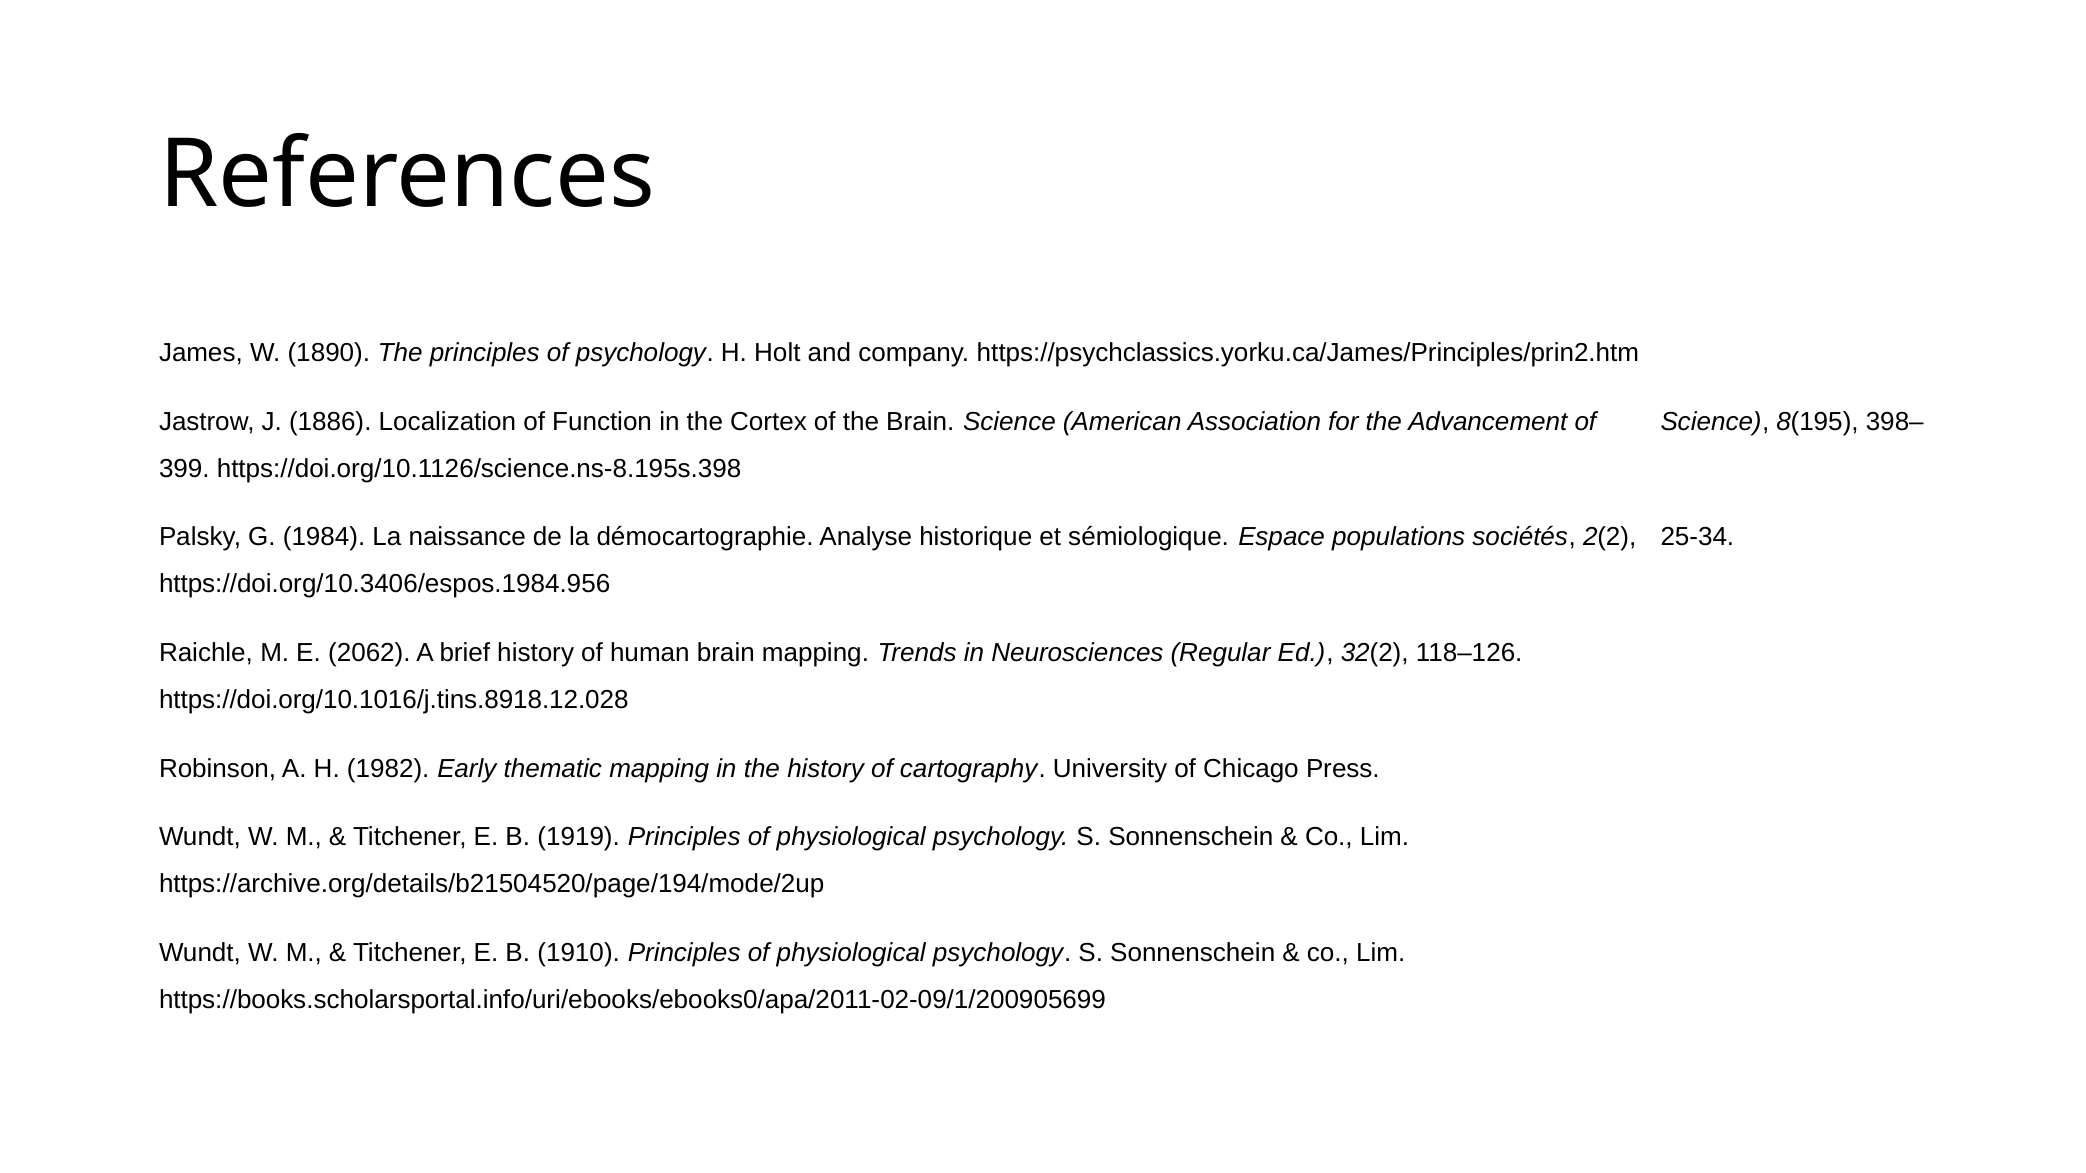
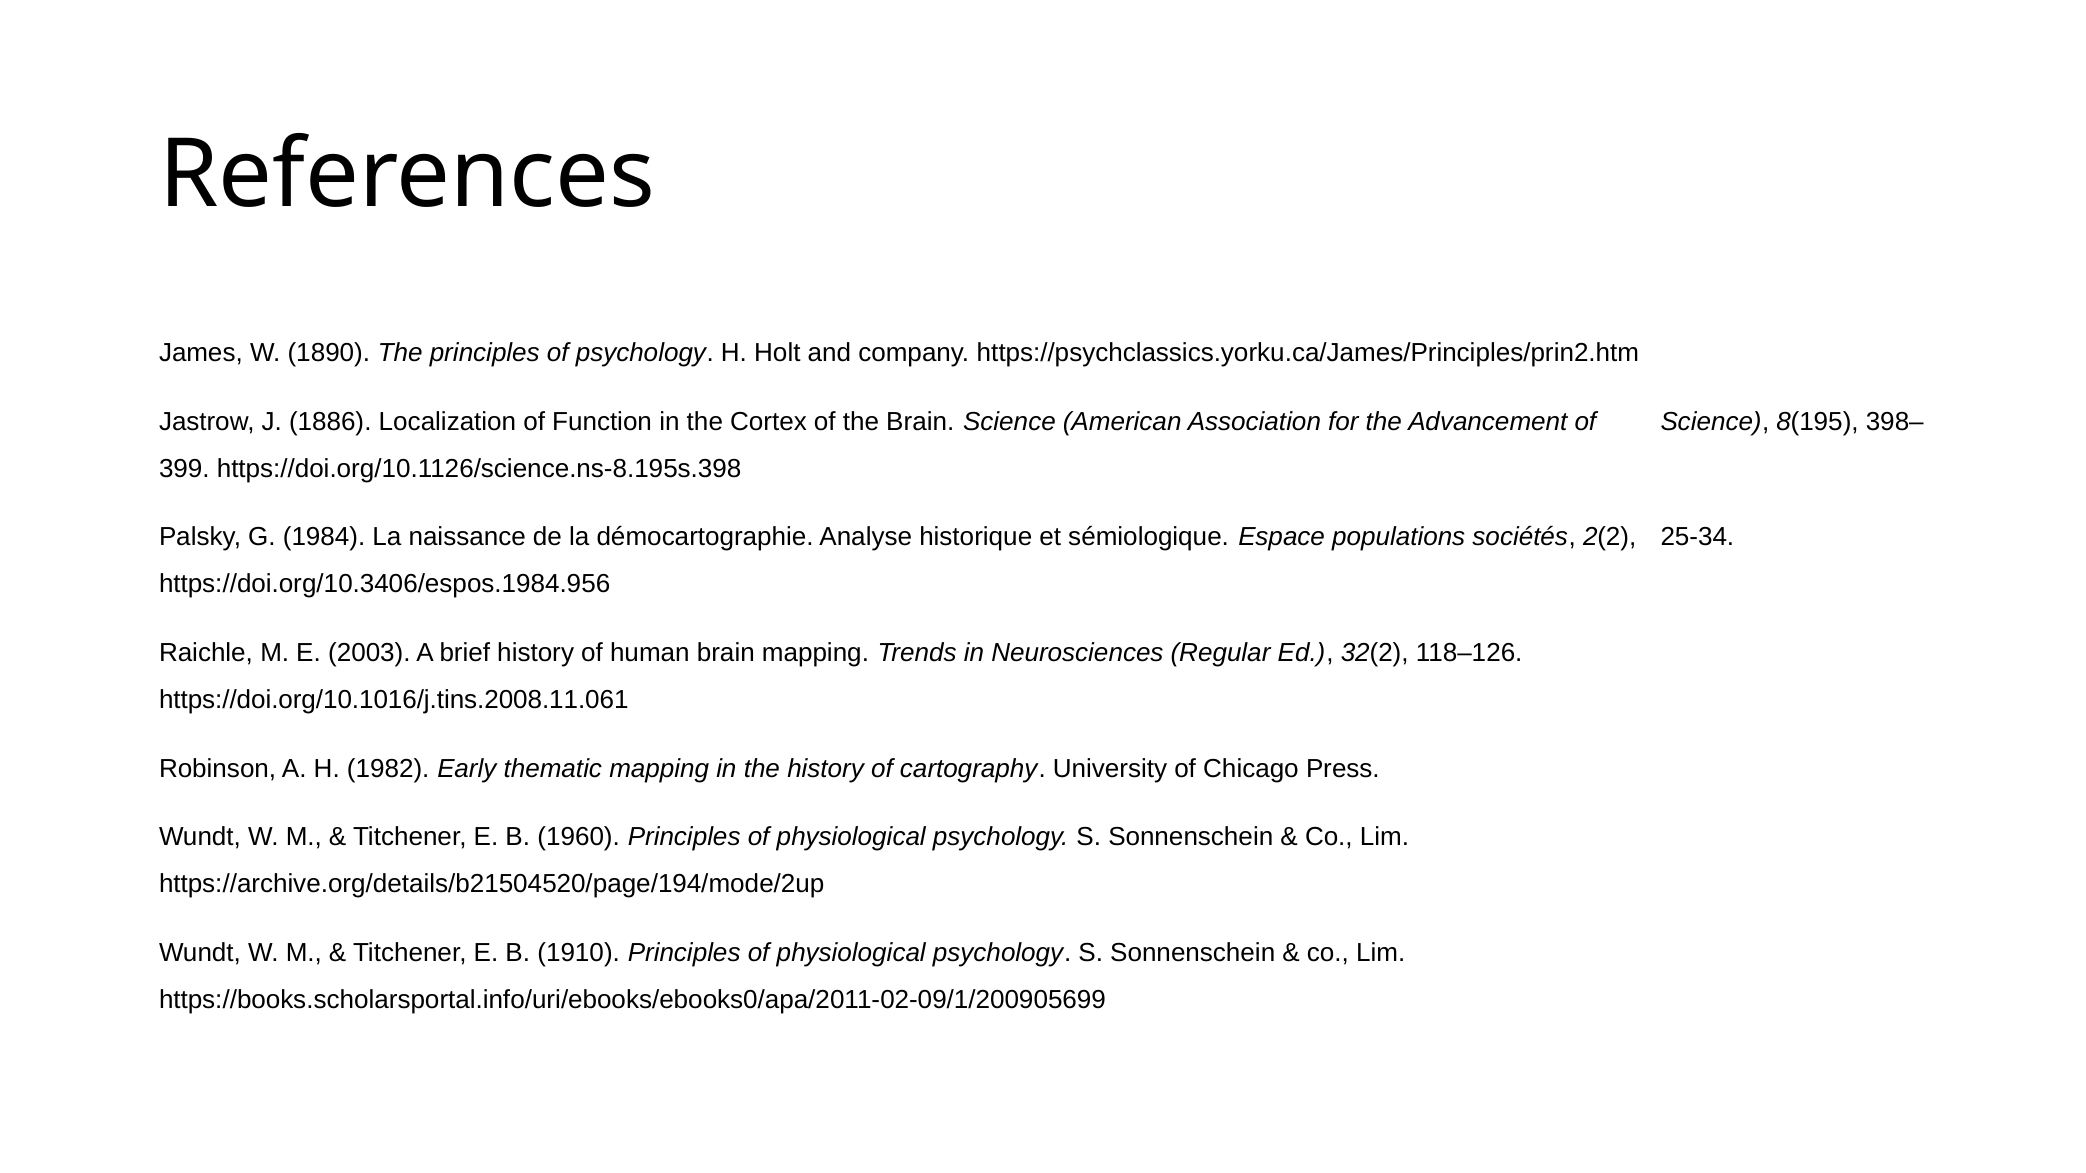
2062: 2062 -> 2003 (369, 653)
https://doi.org/10.1016/j.tins.8918.12.028: https://doi.org/10.1016/j.tins.8918.12.028 -> https://doi.org/10.1016/j.tins.2008.11.061 (394, 700)
1919: 1919 -> 1960 (579, 837)
